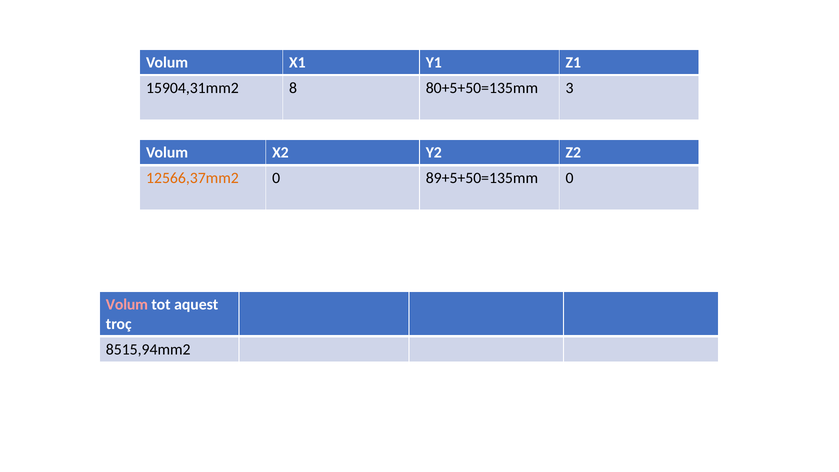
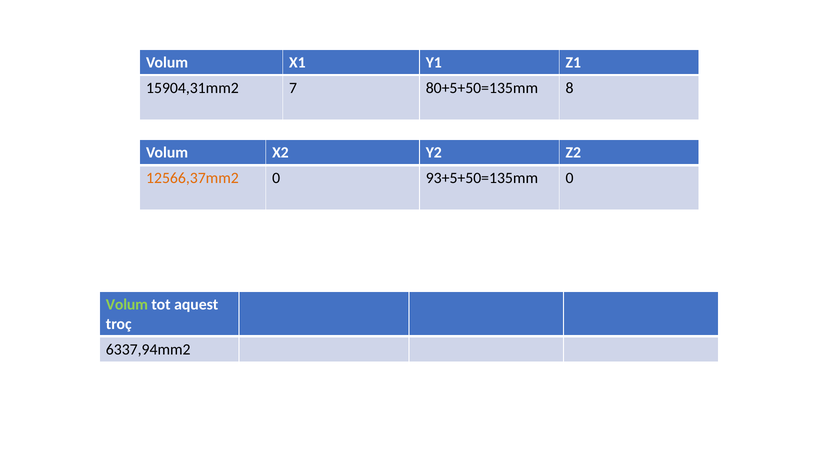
8: 8 -> 7 (293, 88)
3: 3 -> 8 (570, 88)
89+5+50=135mm: 89+5+50=135mm -> 93+5+50=135mm (482, 178)
Volum colour: pink -> light green (127, 305)
8515,94mm2: 8515,94mm2 -> 6337,94mm2 (148, 349)
